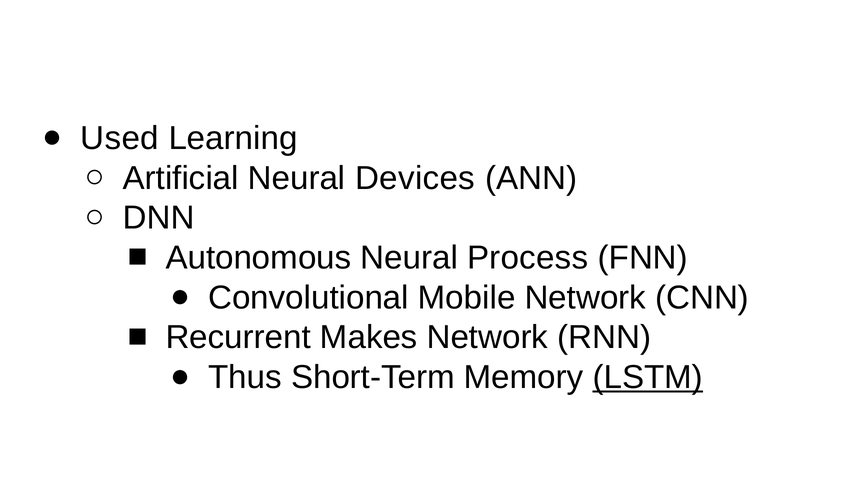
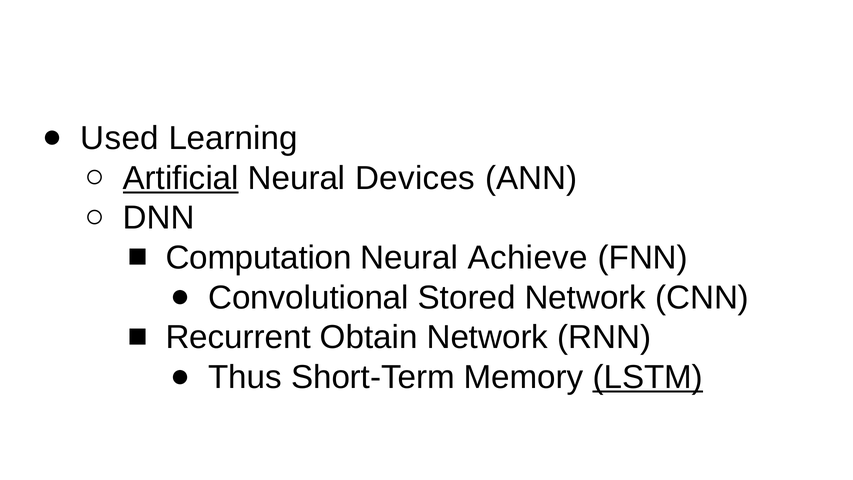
Artificial underline: none -> present (181, 178)
Autonomous: Autonomous -> Computation (259, 258)
Process: Process -> Achieve (528, 258)
Mobile: Mobile -> Stored (467, 298)
Makes: Makes -> Obtain (369, 337)
